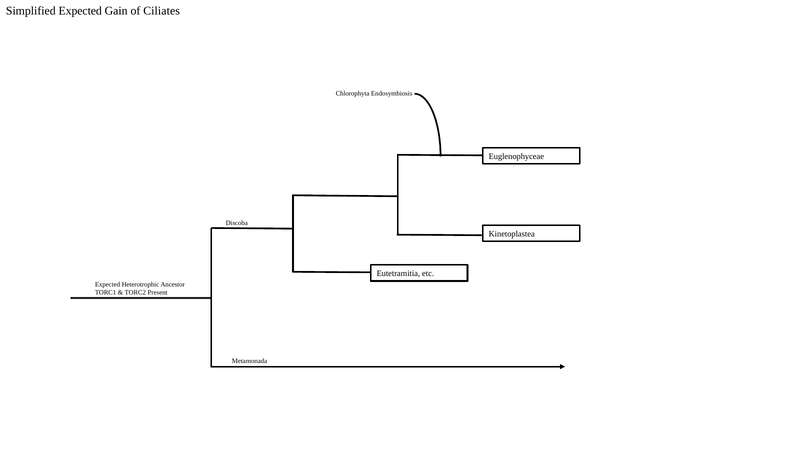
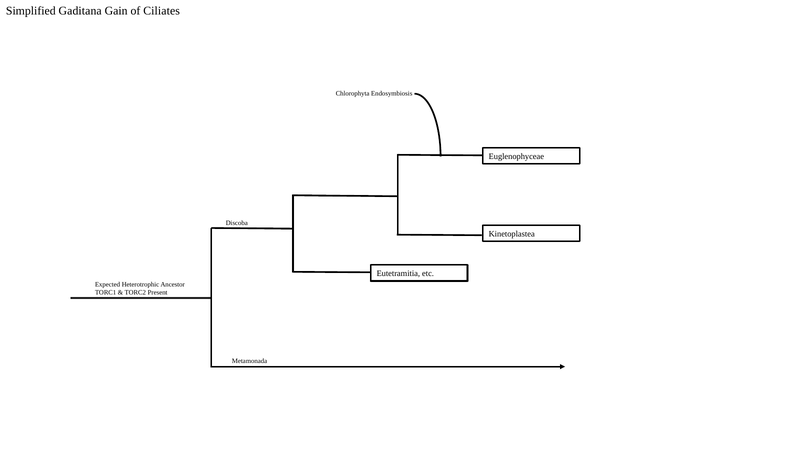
Simplified Expected: Expected -> Gaditana (80, 11)
